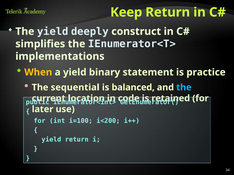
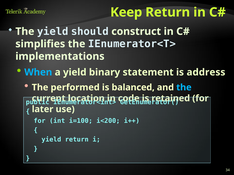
deeply: deeply -> should (90, 32)
When colour: yellow -> light blue (38, 72)
practice: practice -> address (206, 72)
sequential: sequential -> performed (75, 88)
